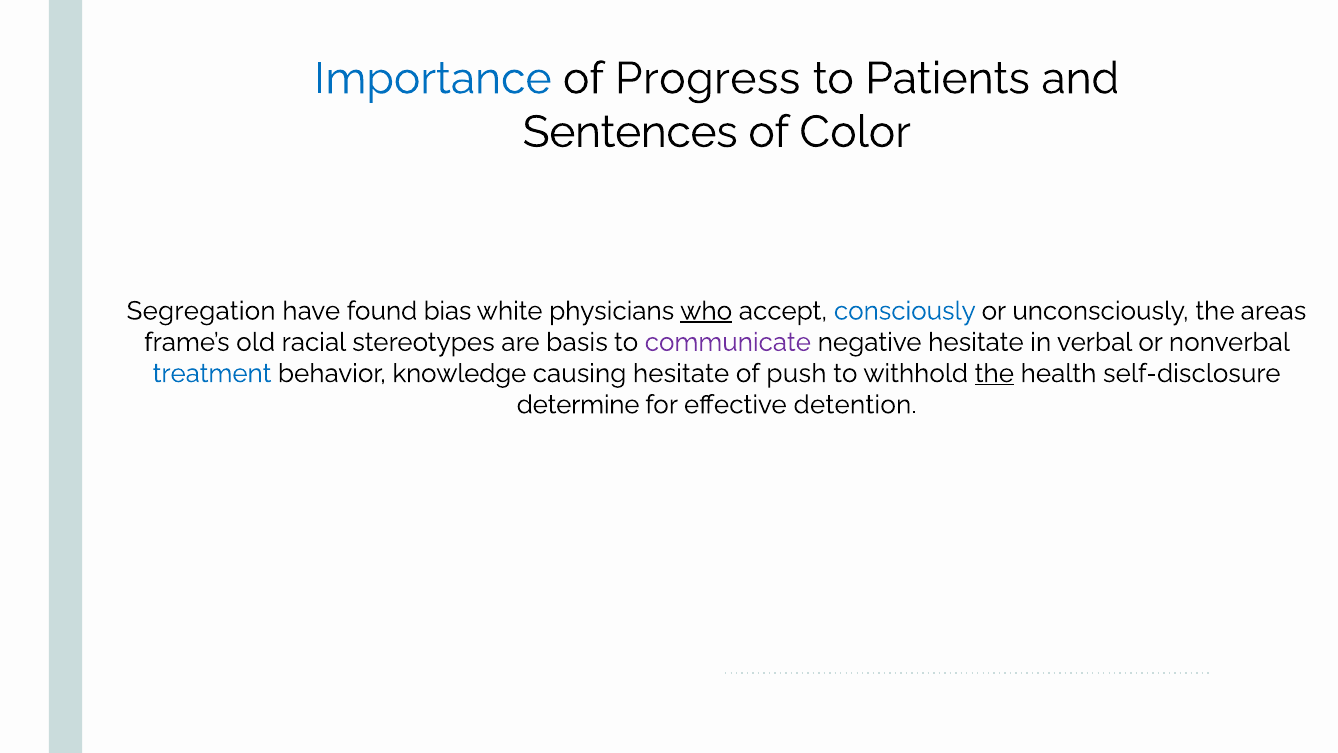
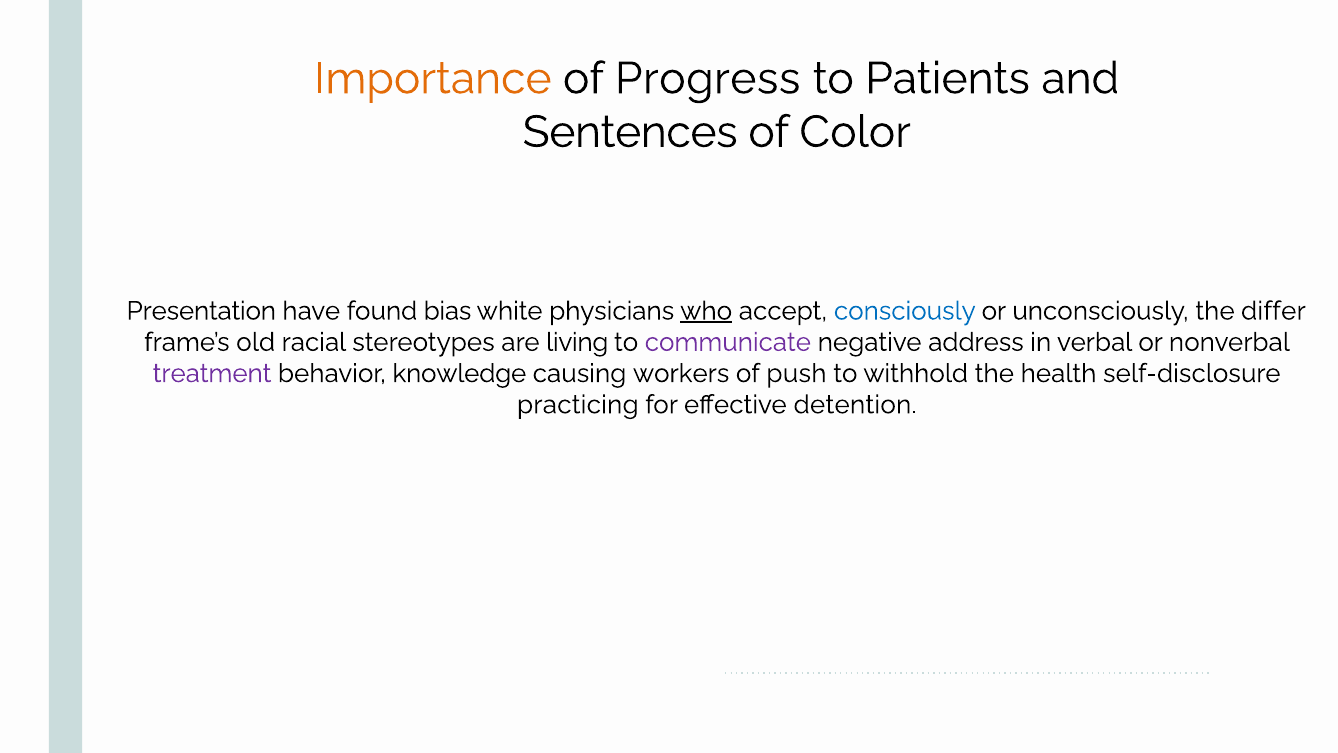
Importance colour: blue -> orange (433, 79)
Segregation: Segregation -> Presentation (201, 311)
areas: areas -> differ (1273, 311)
basis: basis -> living (577, 342)
negative hesitate: hesitate -> address (976, 342)
treatment colour: blue -> purple (212, 373)
causing hesitate: hesitate -> workers (681, 373)
the underline: present -> none (994, 373)
determine: determine -> practicing (578, 405)
